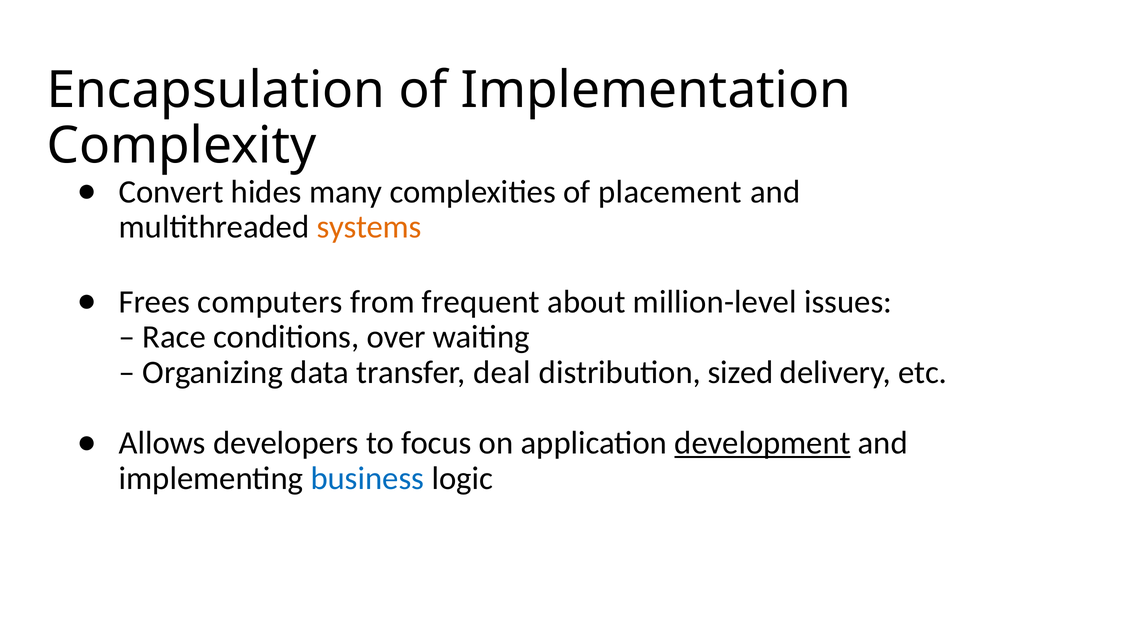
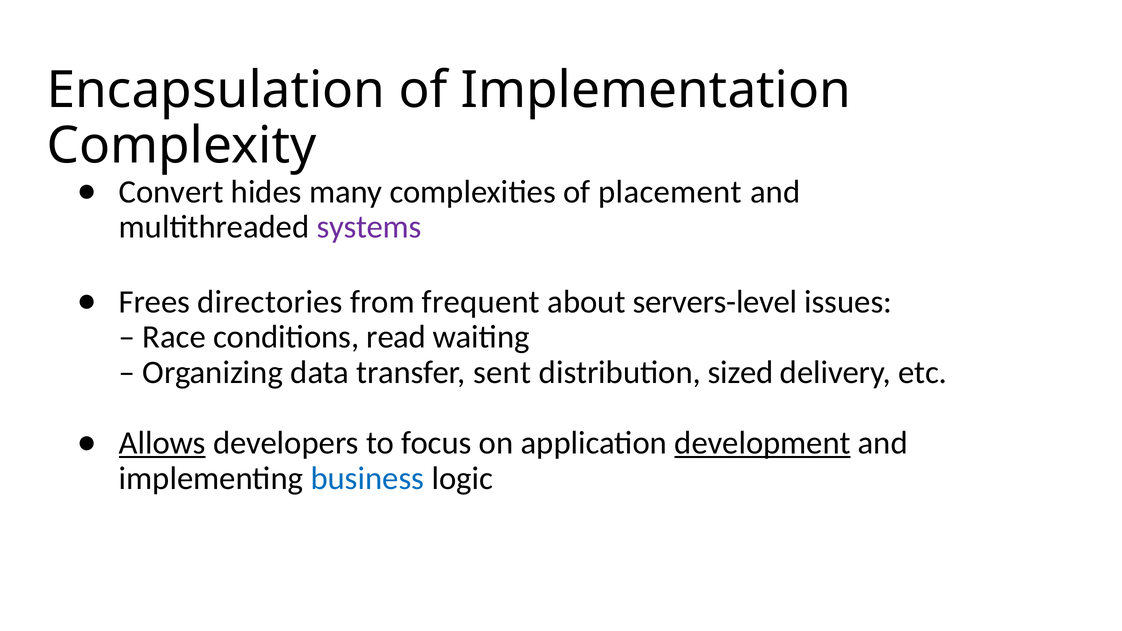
systems colour: orange -> purple (369, 227)
computers: computers -> directories (270, 302)
million-level: million-level -> servers-level (715, 302)
over: over -> read (396, 337)
deal: deal -> sent (502, 372)
Allows underline: none -> present (162, 443)
